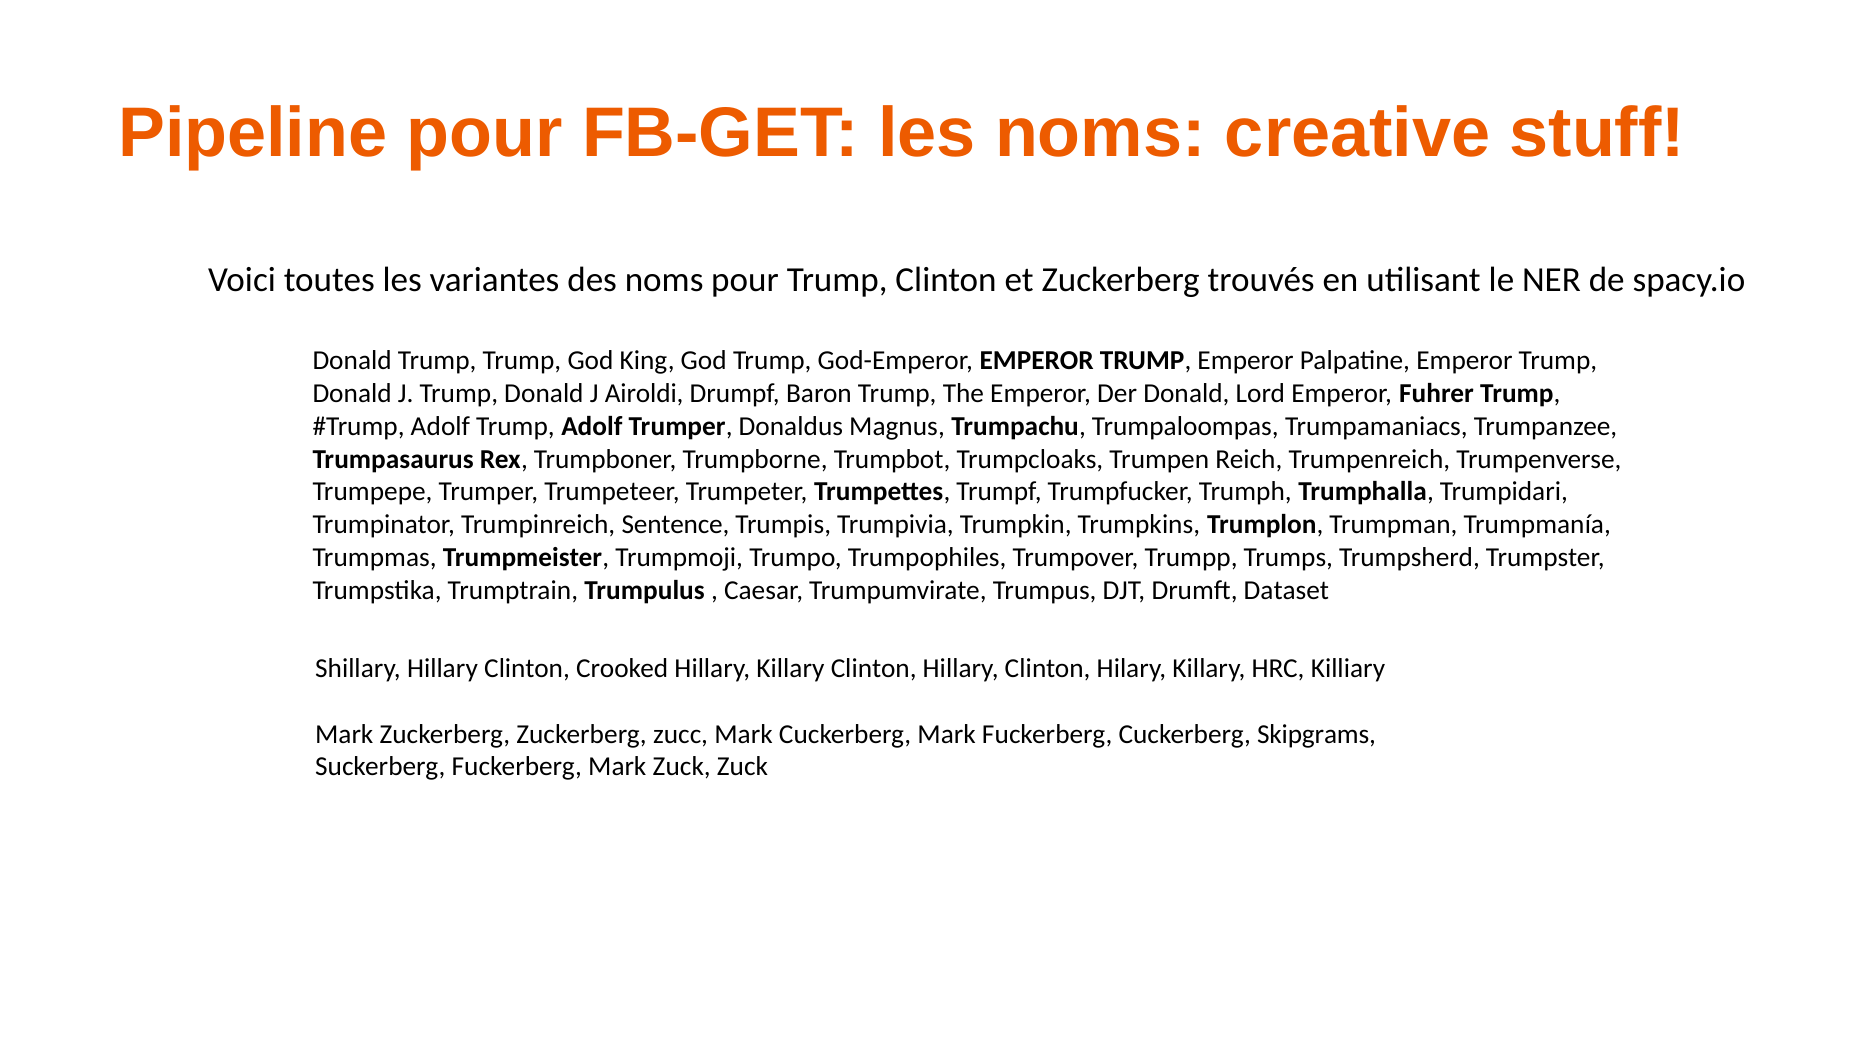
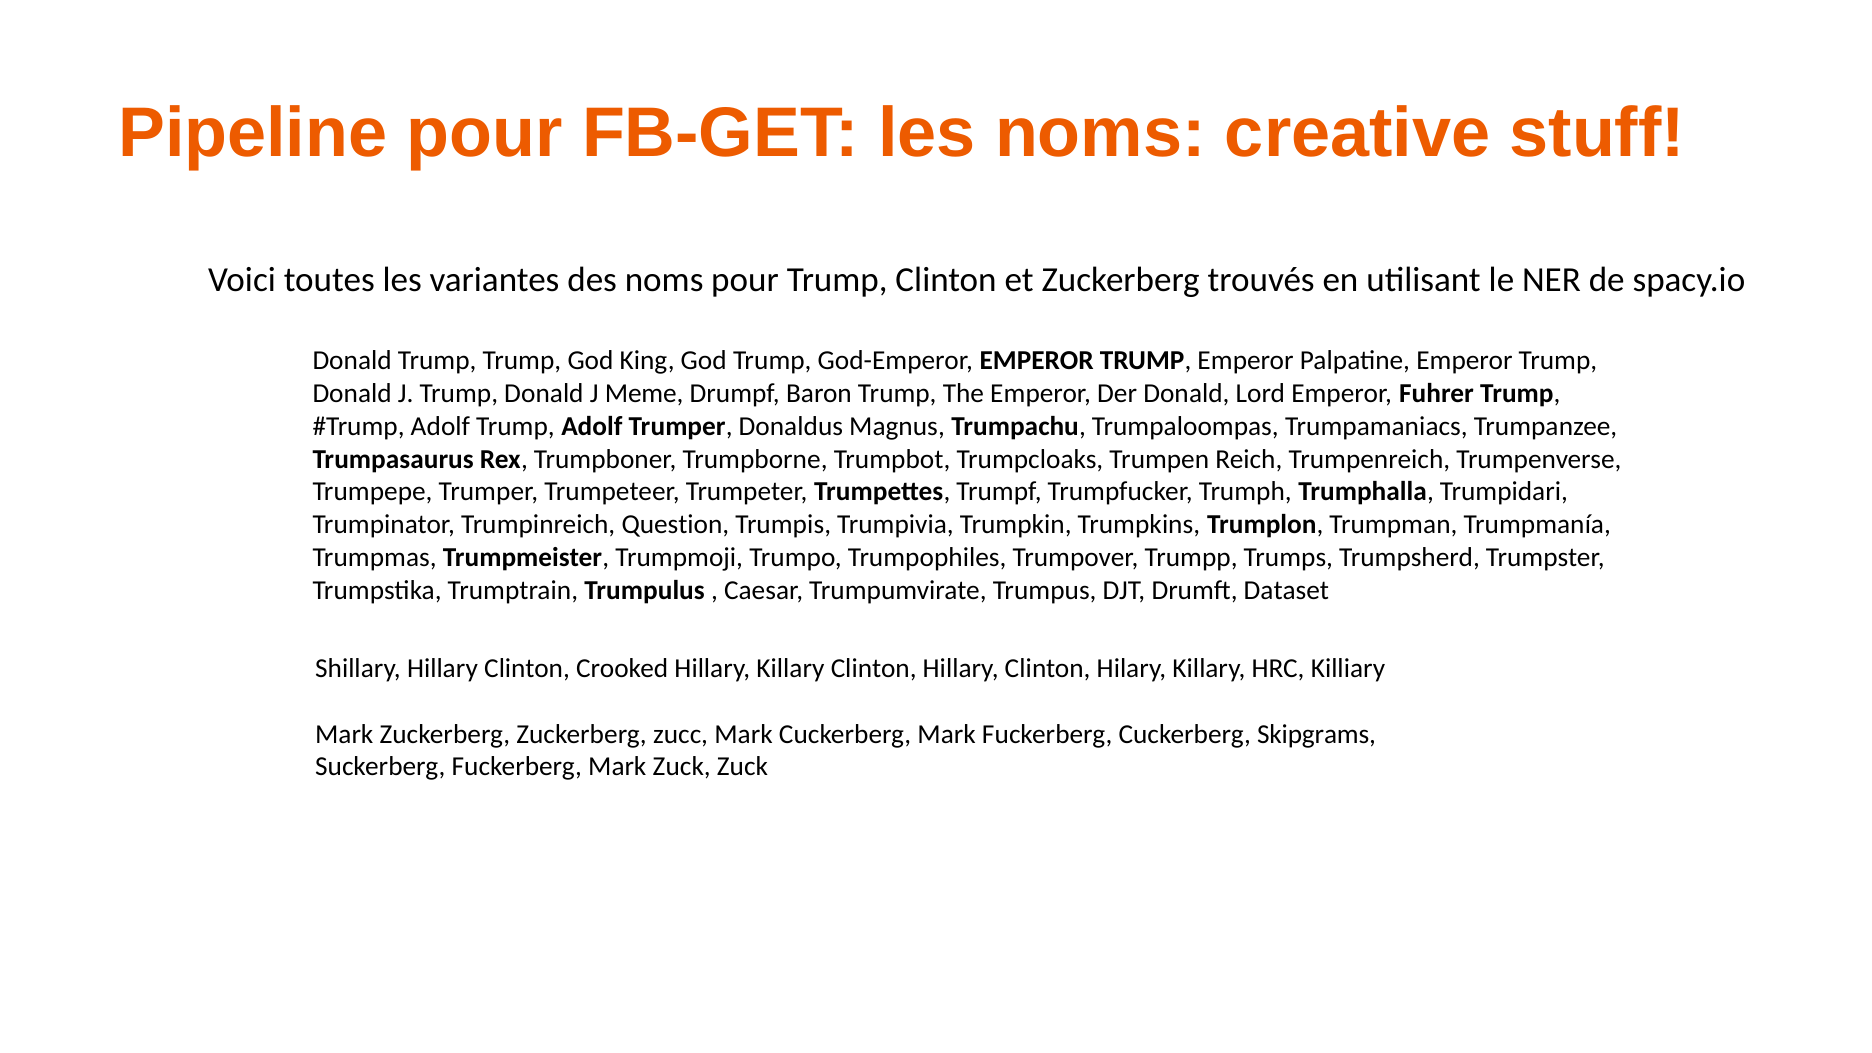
Airoldi: Airoldi -> Meme (644, 394)
Sentence: Sentence -> Question (675, 525)
